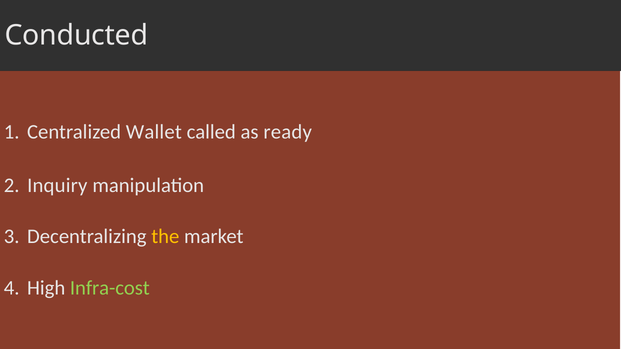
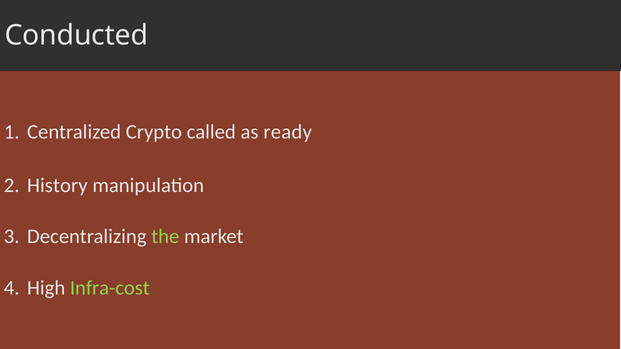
Wallet: Wallet -> Crypto (154, 132)
Inquiry: Inquiry -> History (57, 186)
the colour: yellow -> light green (165, 237)
